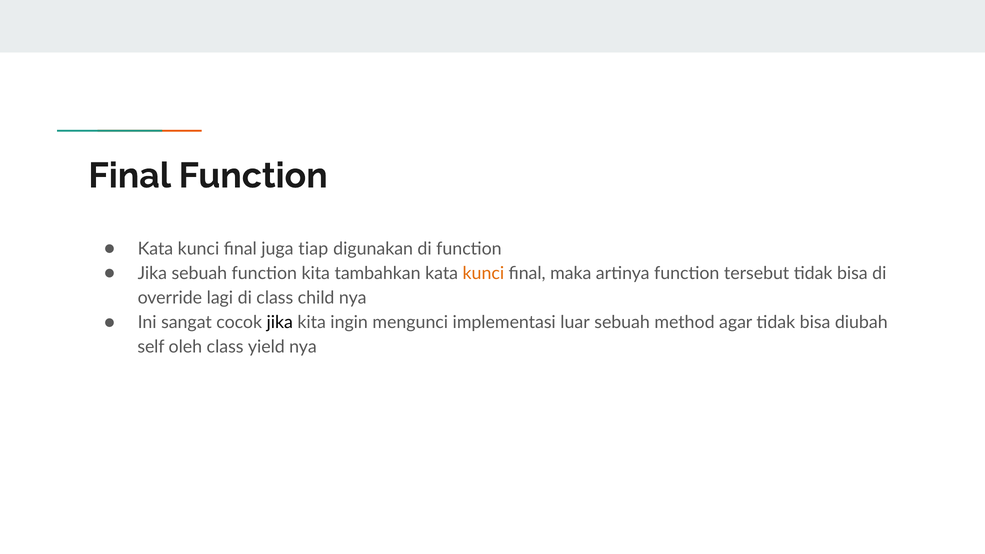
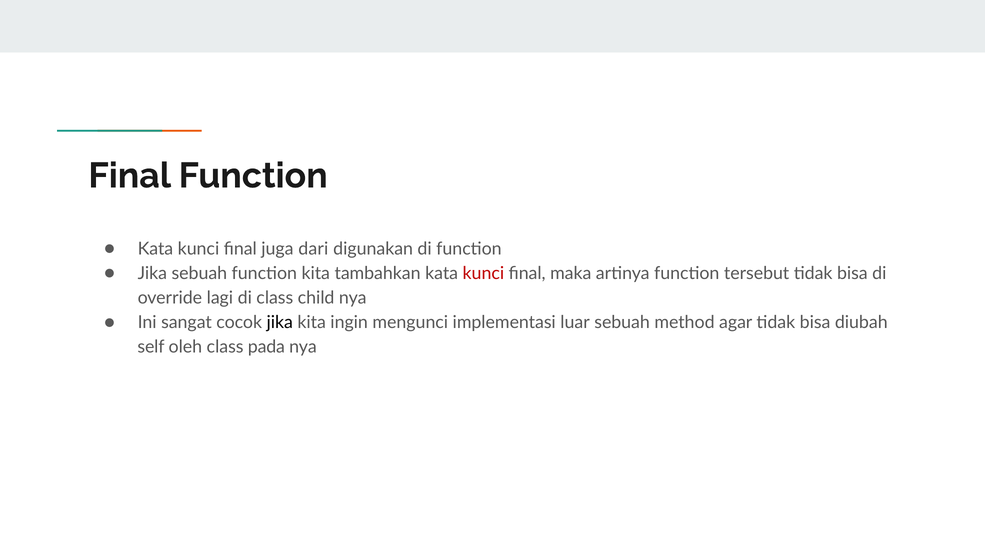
tiap: tiap -> dari (313, 249)
kunci colour: orange -> red (483, 273)
yield: yield -> pada (266, 347)
